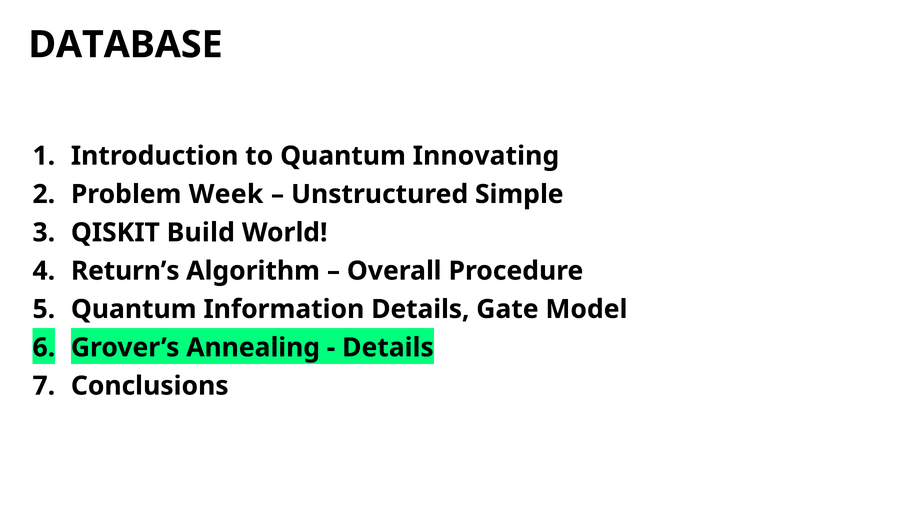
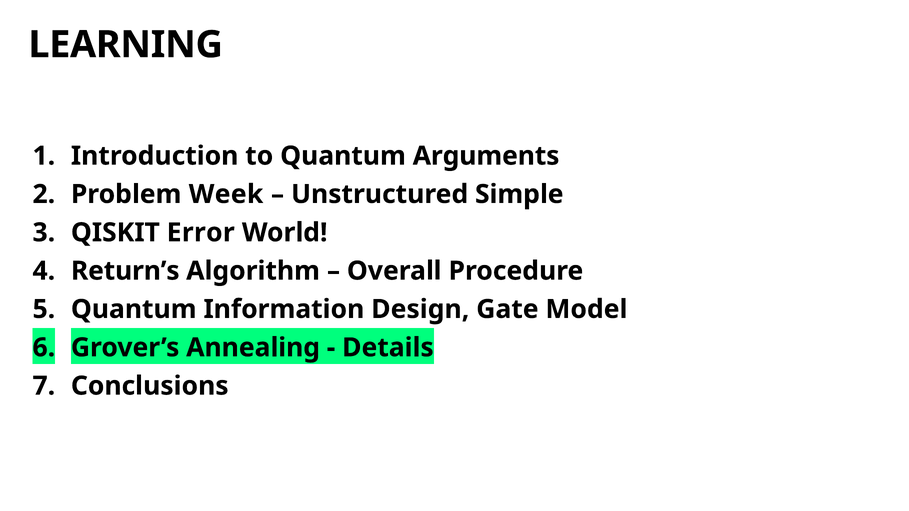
DATABASE: DATABASE -> LEARNING (126, 45)
Innovating: Innovating -> Arguments (486, 156)
Build: Build -> Error (201, 233)
Details: Details -> Design (420, 309)
